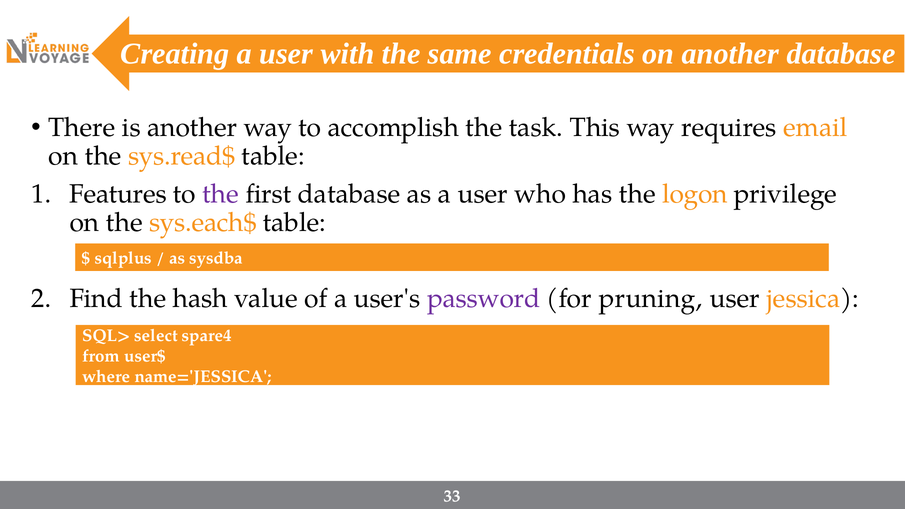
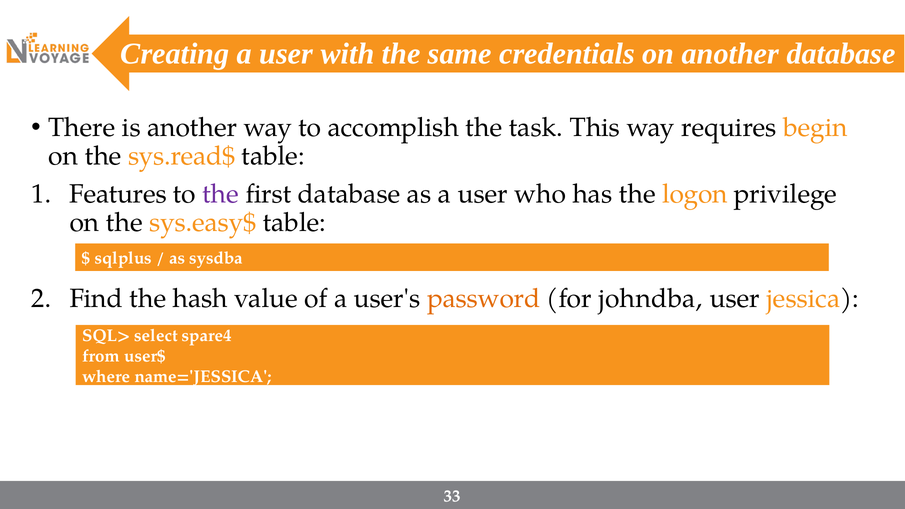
email: email -> begin (816, 128)
sys.each$: sys.each$ -> sys.easy$ (203, 223)
password colour: purple -> orange (484, 298)
pruning: pruning -> johndba (651, 298)
